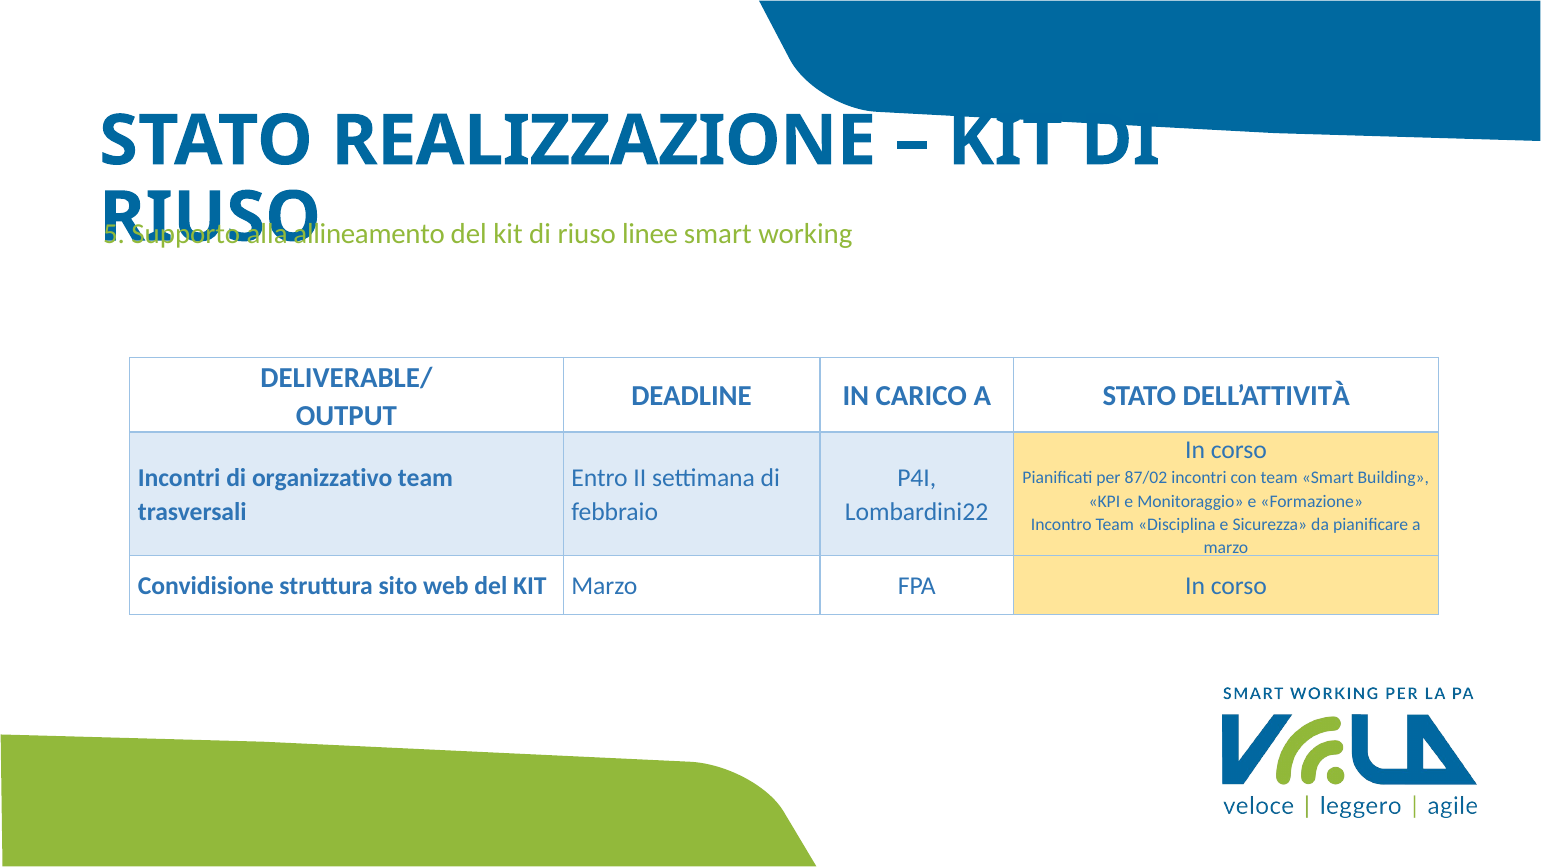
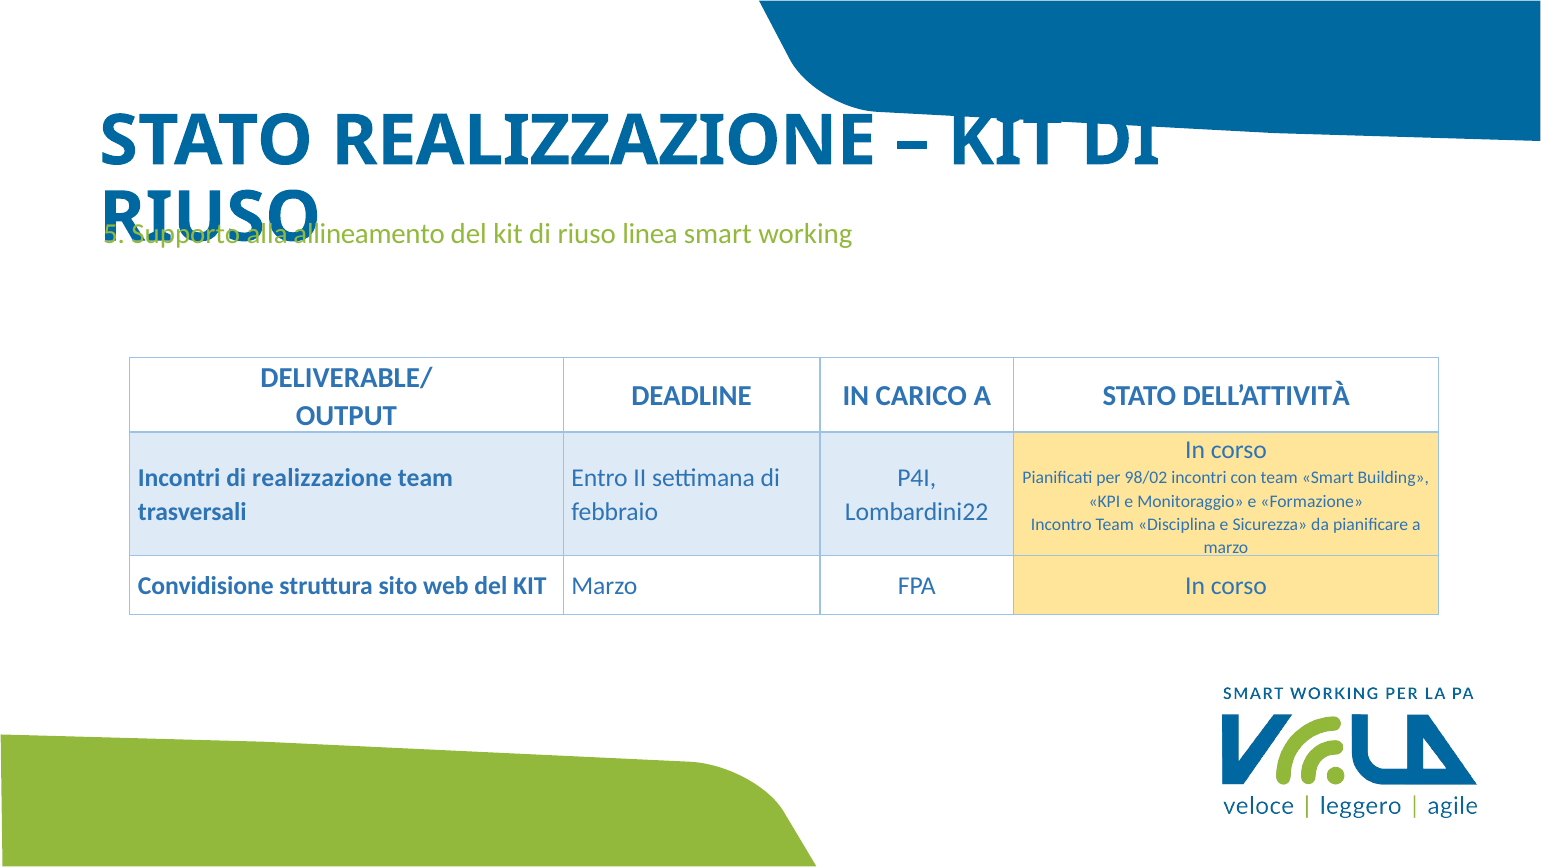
linee: linee -> linea (650, 234)
di organizzativo: organizzativo -> realizzazione (322, 478)
87/02: 87/02 -> 98/02 (1146, 478)
